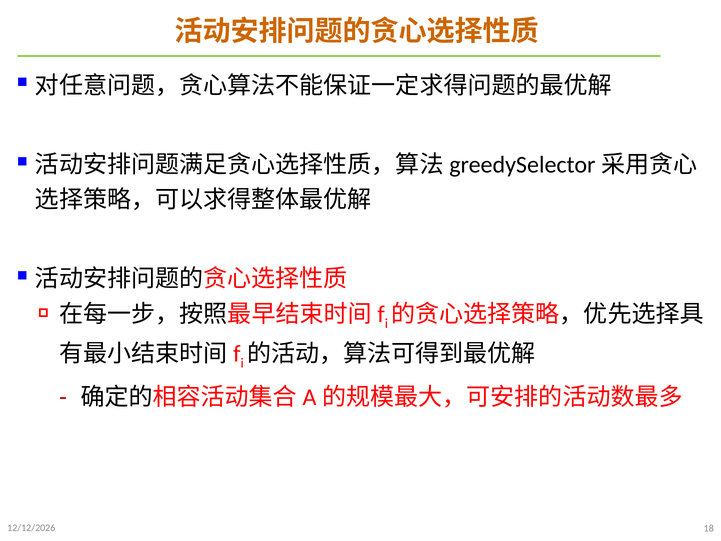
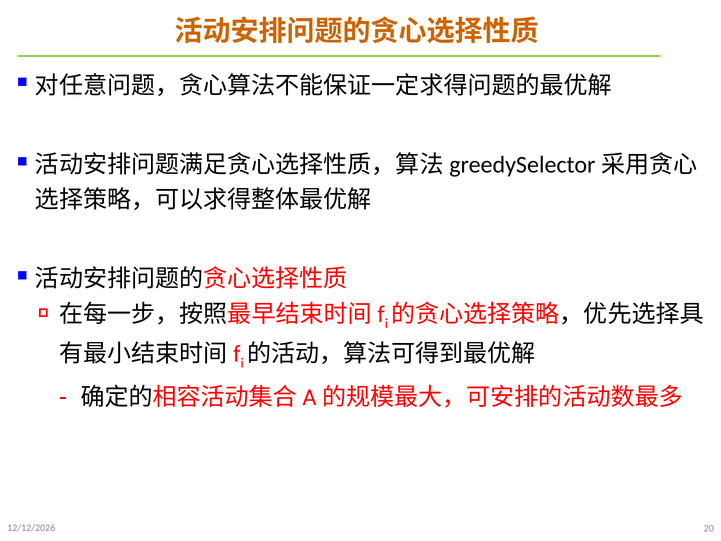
18: 18 -> 20 (709, 528)
